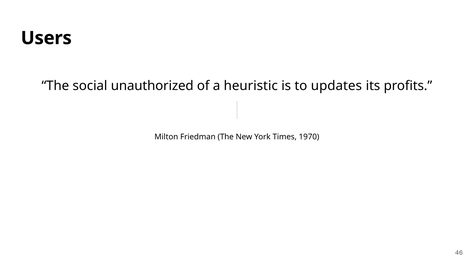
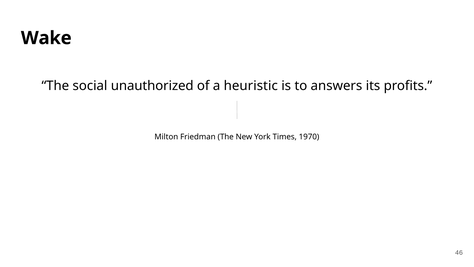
Users: Users -> Wake (46, 38)
updates: updates -> answers (336, 86)
